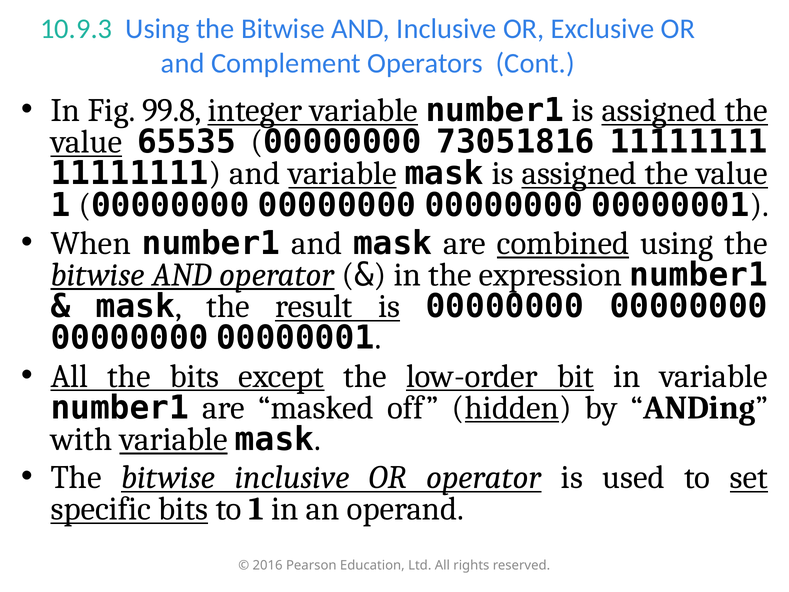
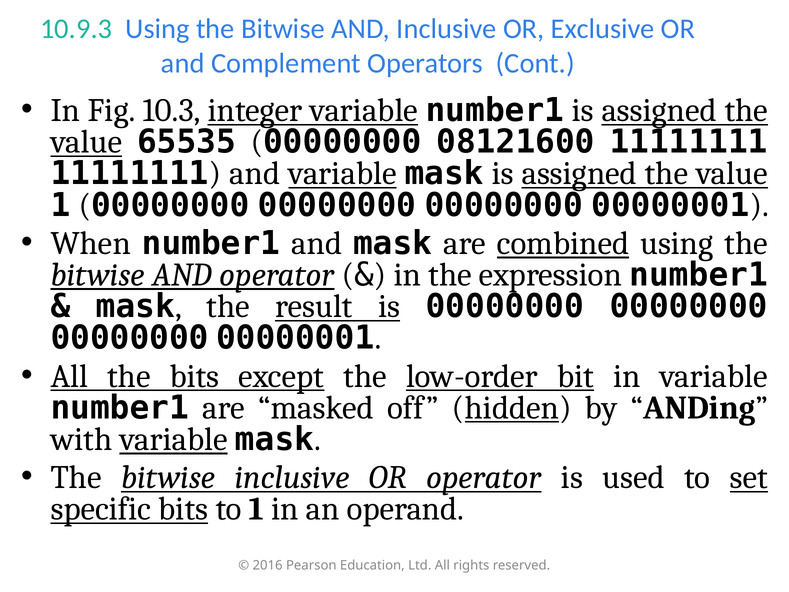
99.8: 99.8 -> 10.3 (172, 110)
73051816: 73051816 -> 08121600 (516, 142)
